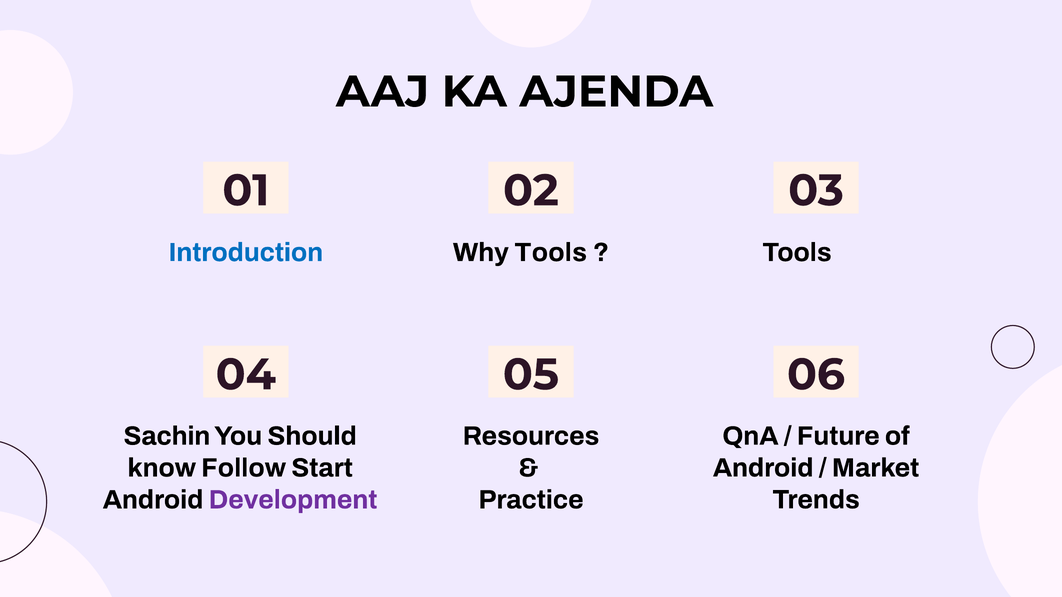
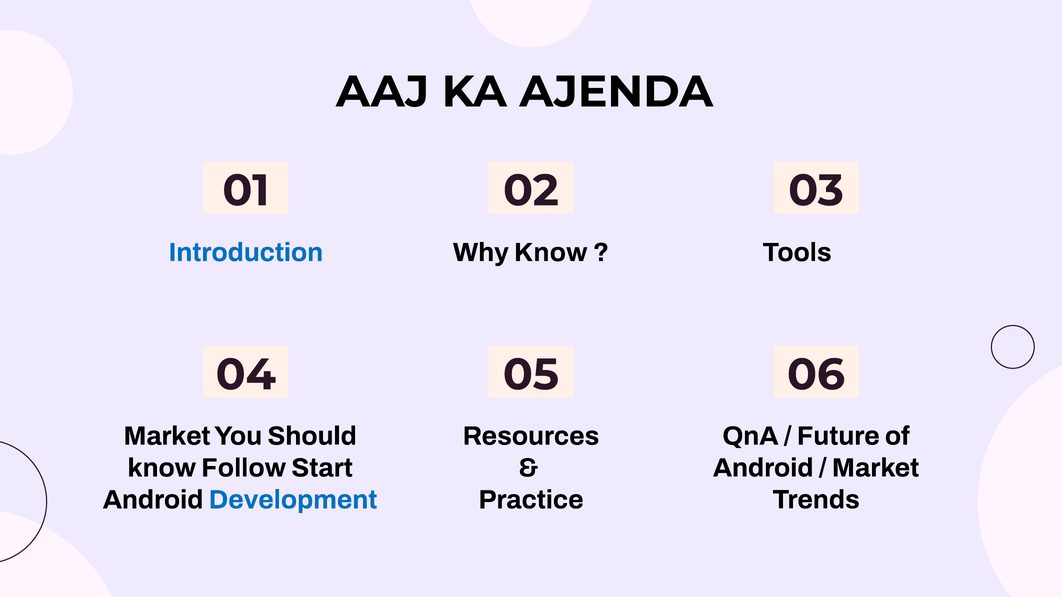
Why Tools: Tools -> Know (551, 253)
Sachin: Sachin -> Market (167, 436)
Development colour: purple -> blue (293, 500)
